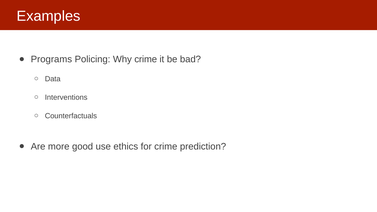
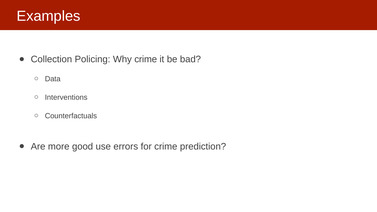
Programs: Programs -> Collection (51, 59)
ethics: ethics -> errors (126, 146)
